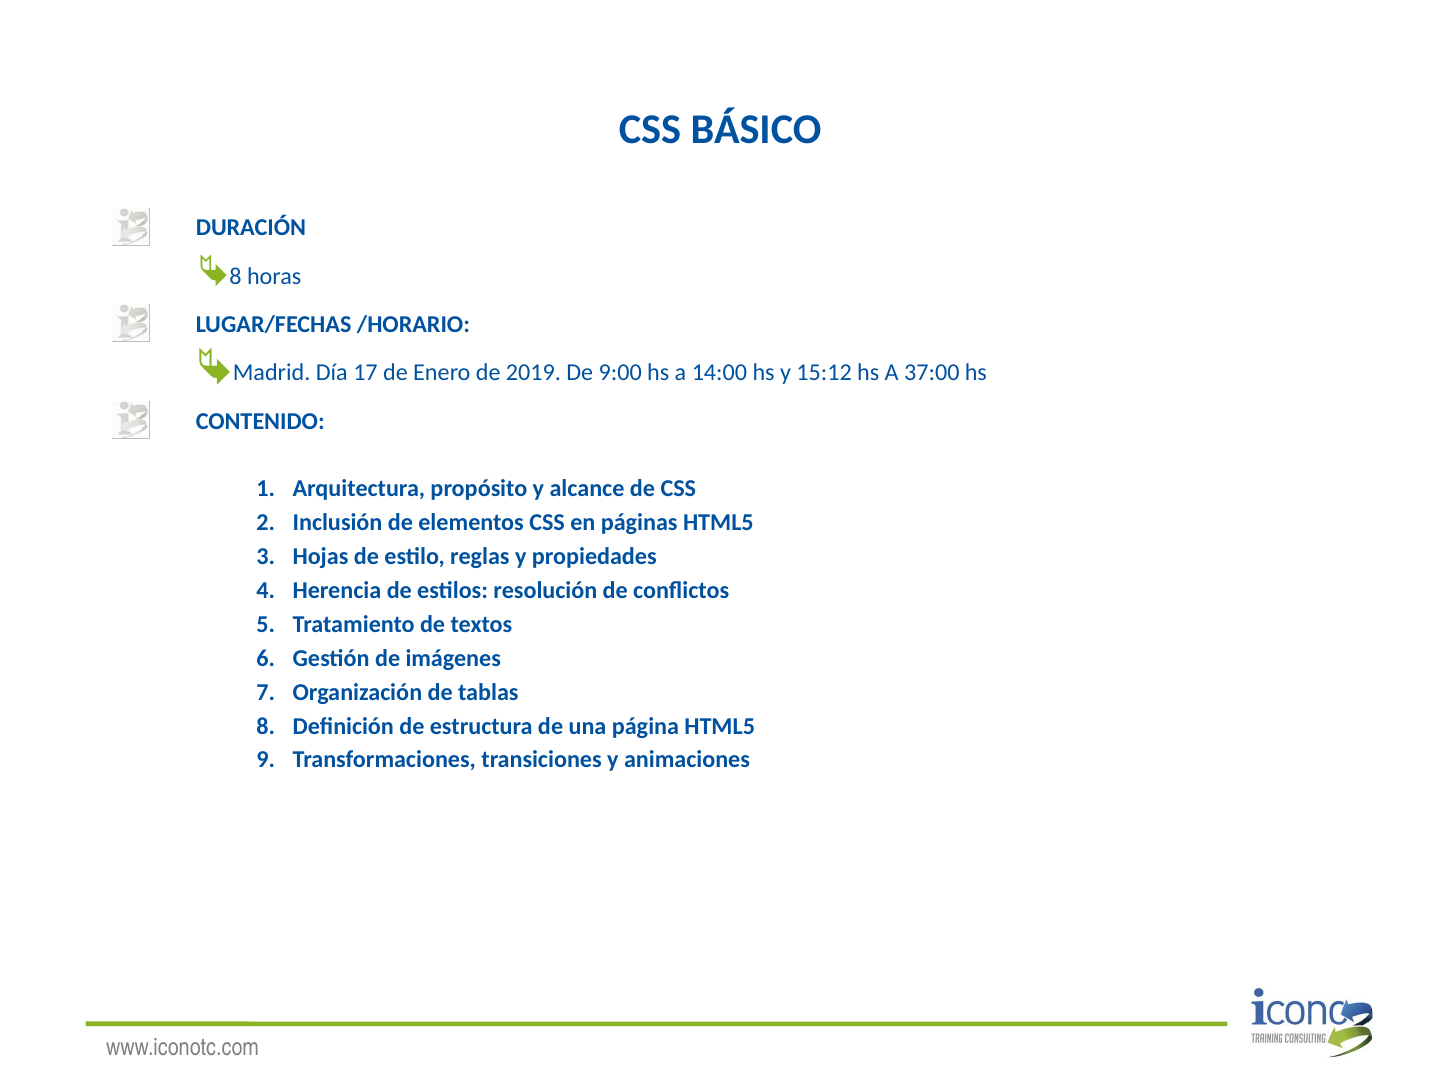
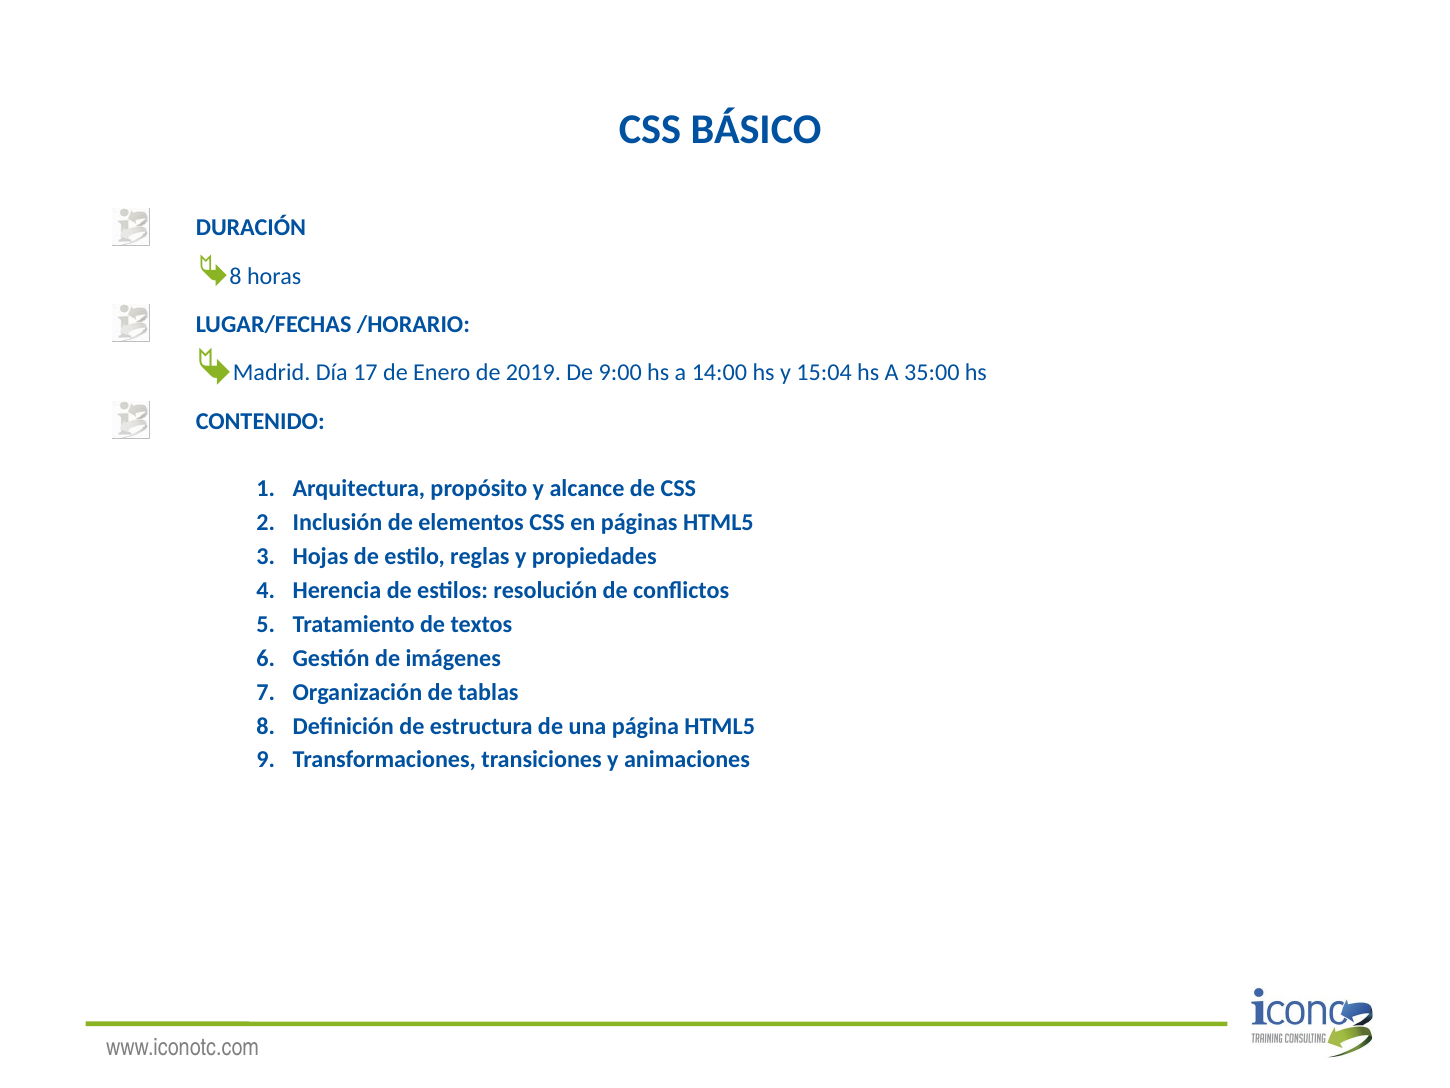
15:12: 15:12 -> 15:04 (824, 373)
37:00: 37:00 -> 35:00 (932, 373)
